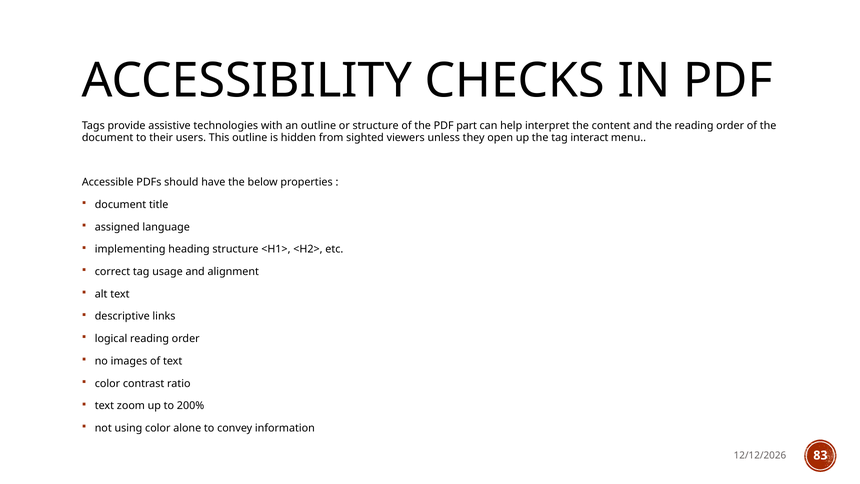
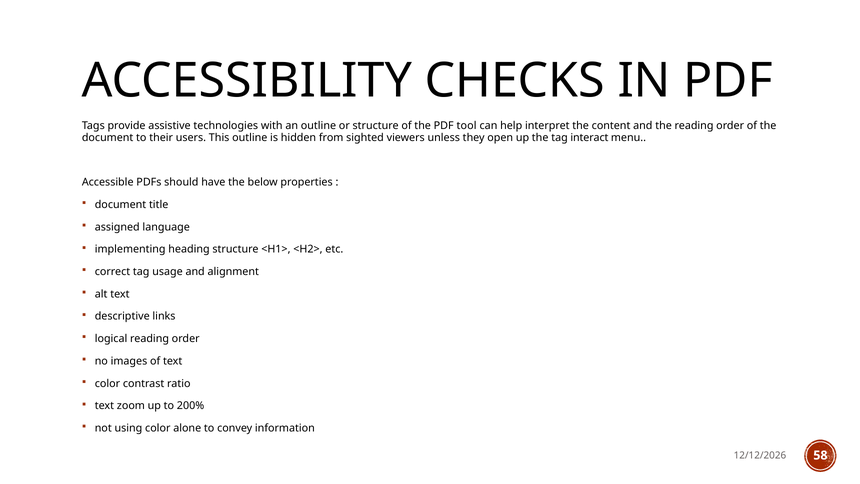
part: part -> tool (467, 126)
83: 83 -> 58 (820, 455)
